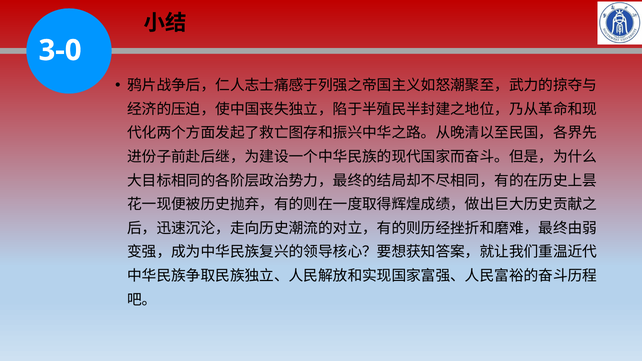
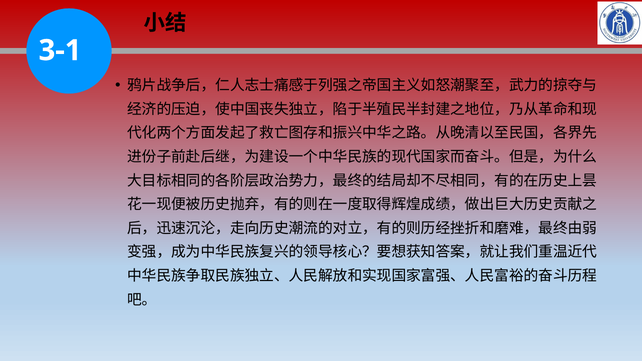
3-0: 3-0 -> 3-1 (60, 50)
